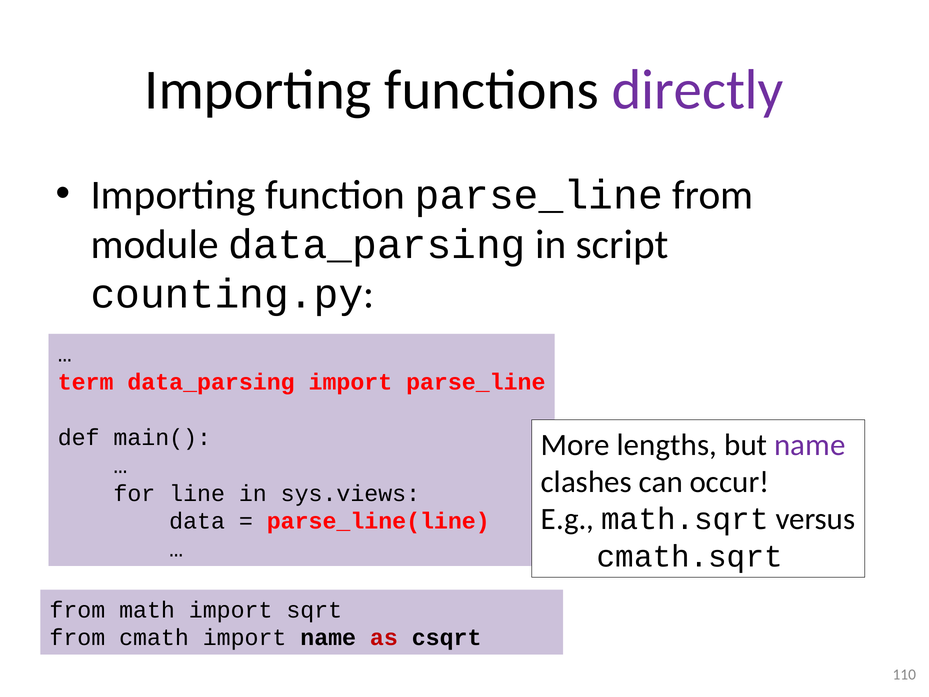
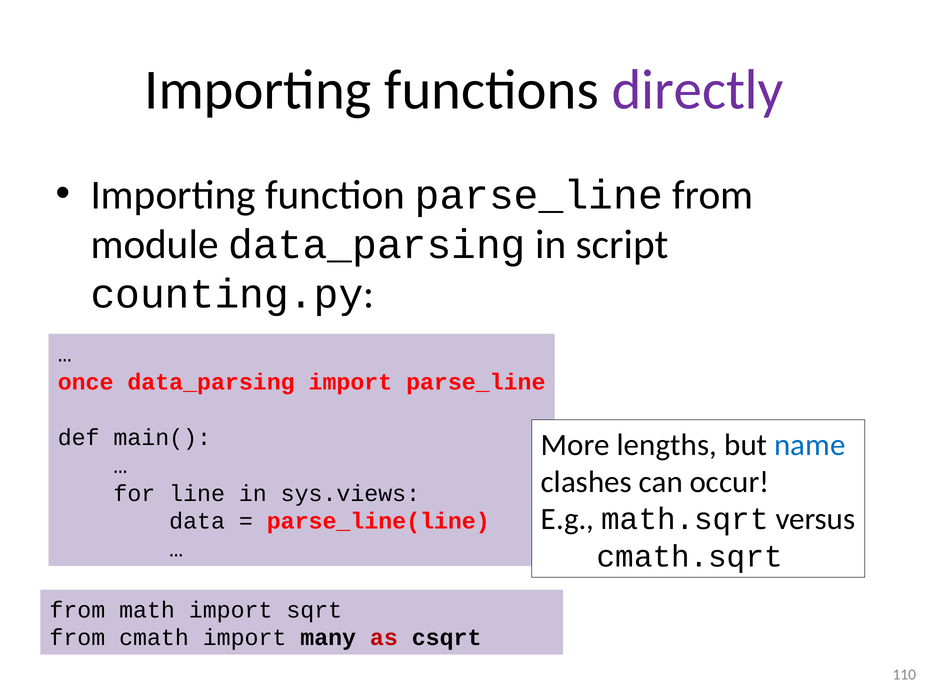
term: term -> once (86, 382)
name colour: purple -> blue (810, 445)
import name: name -> many (328, 638)
